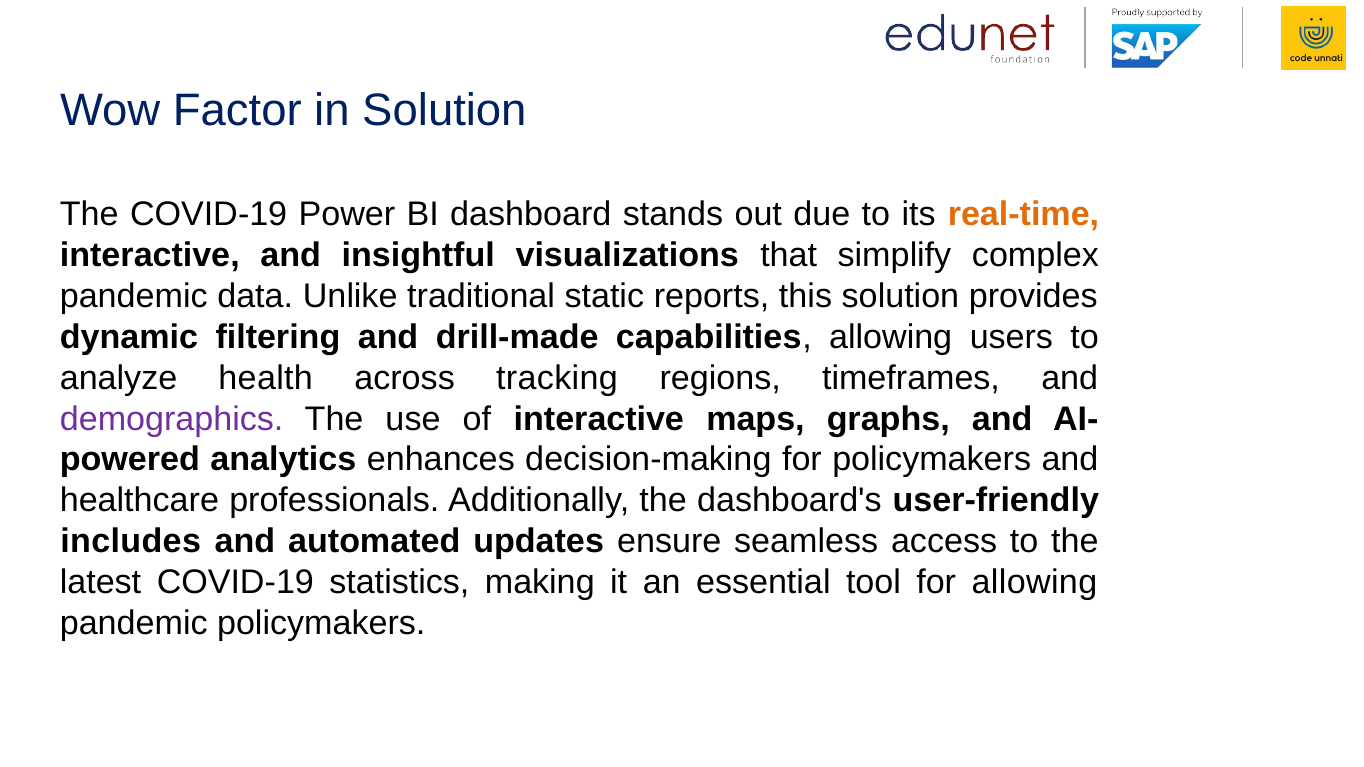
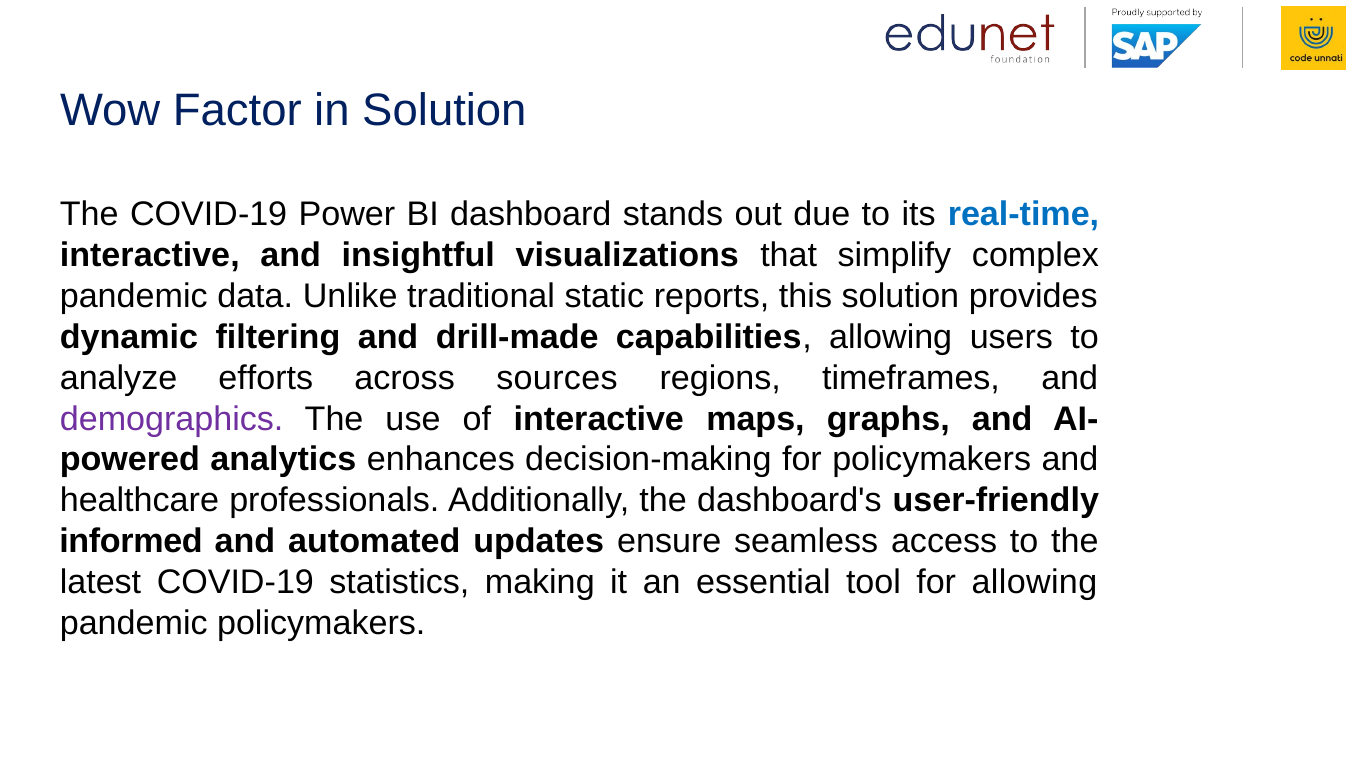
real-time colour: orange -> blue (1023, 214)
health: health -> efforts (266, 378)
tracking: tracking -> sources (557, 378)
includes: includes -> informed (131, 542)
